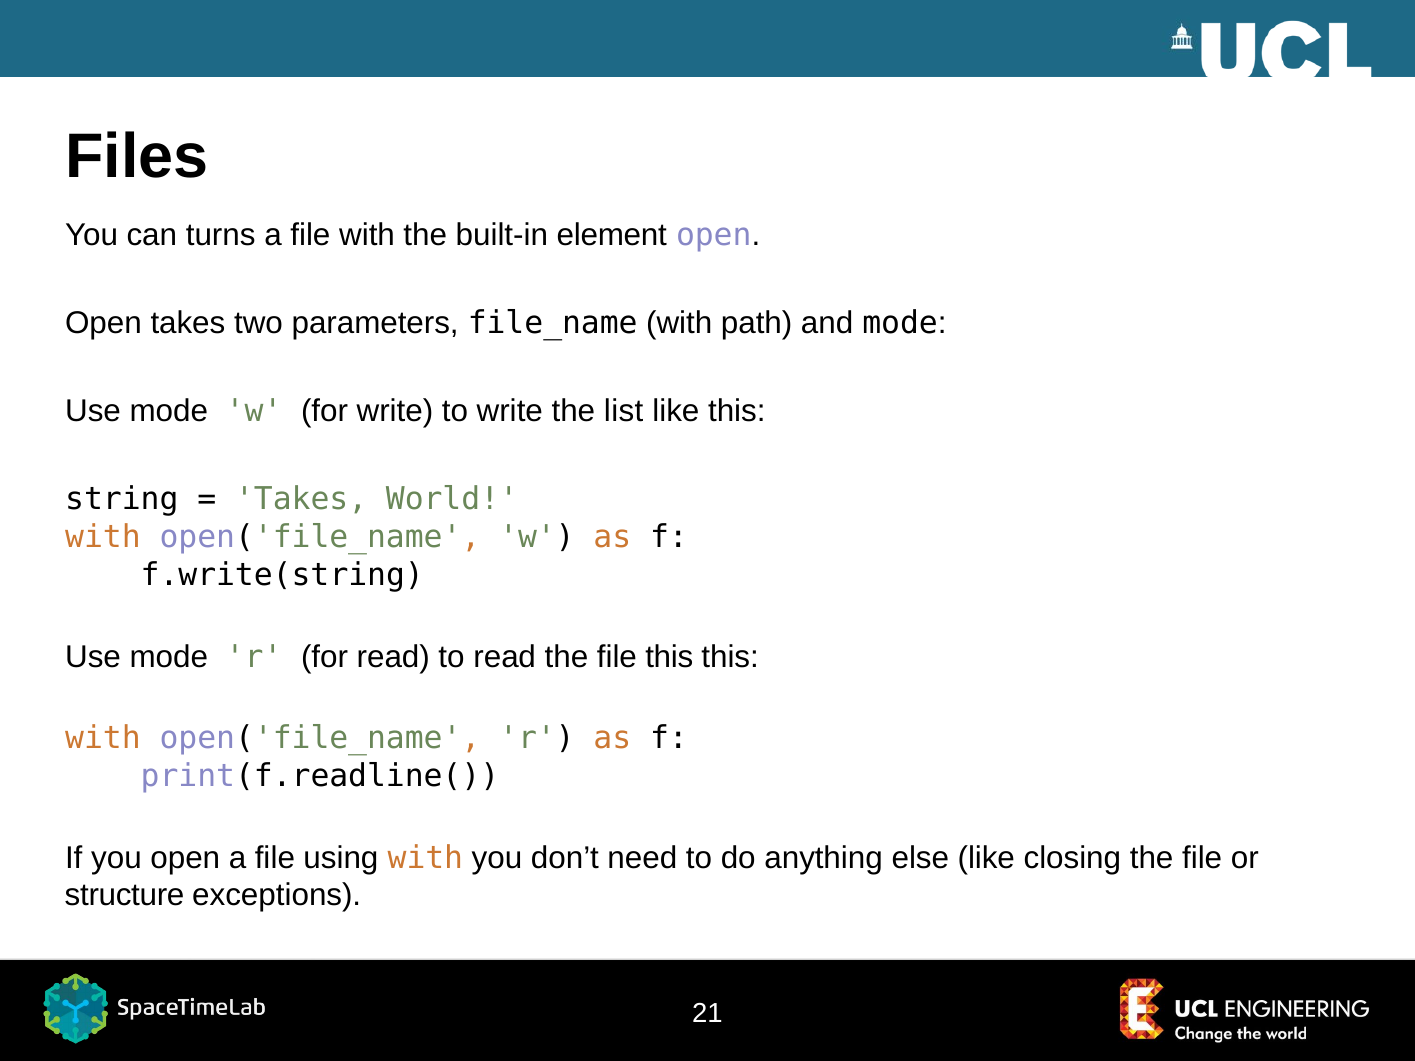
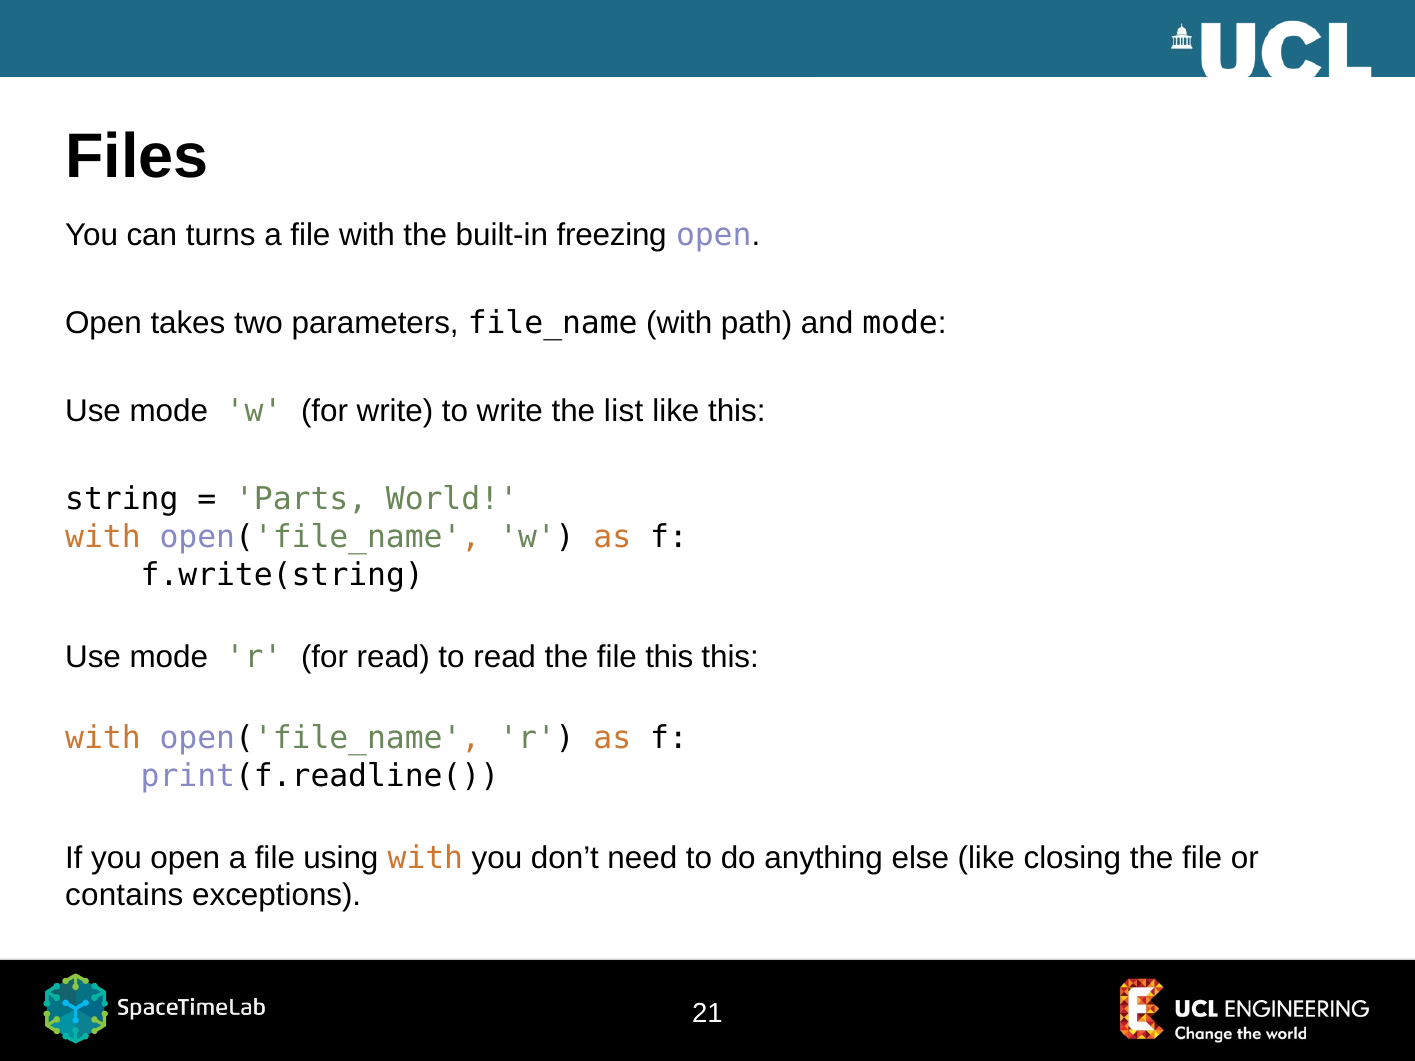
element: element -> freezing (612, 236)
Takes: Takes -> Parts (301, 500)
structure: structure -> contains (124, 896)
